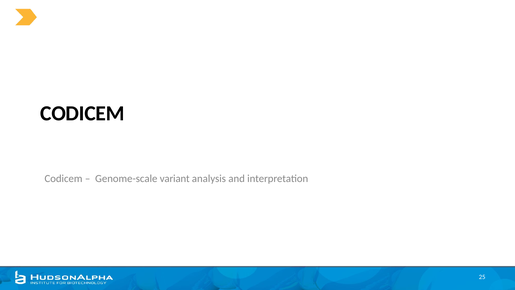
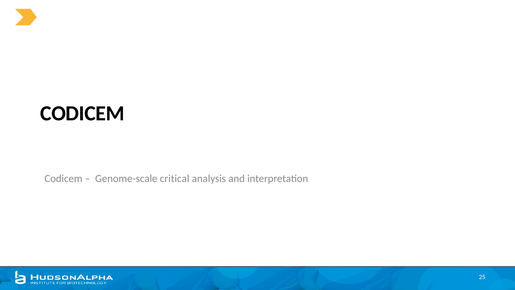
variant: variant -> critical (175, 179)
